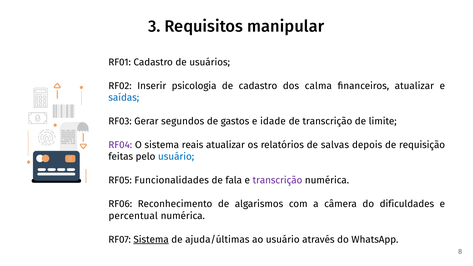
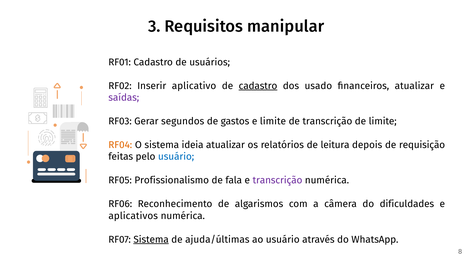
psicologia: psicologia -> aplicativo (194, 86)
cadastro underline: none -> present (258, 86)
calma: calma -> usado (318, 86)
saídas colour: blue -> purple (124, 98)
e idade: idade -> limite (273, 121)
RF04 colour: purple -> orange (120, 145)
reais: reais -> ideia (193, 145)
salvas: salvas -> leitura (335, 145)
Funcionalidades: Funcionalidades -> Profissionalismo (172, 180)
percentual: percentual -> aplicativos (133, 216)
